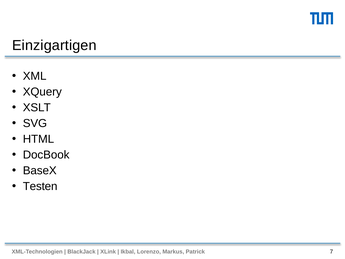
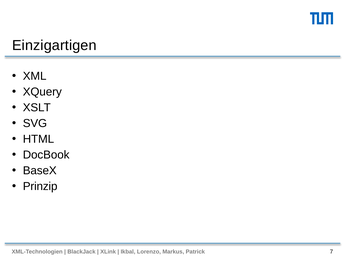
Testen: Testen -> Prinzip (40, 186)
